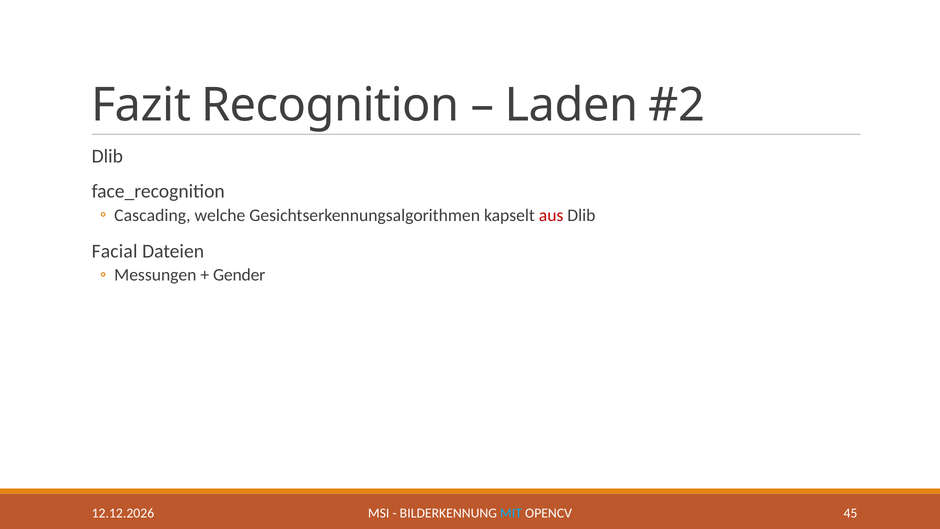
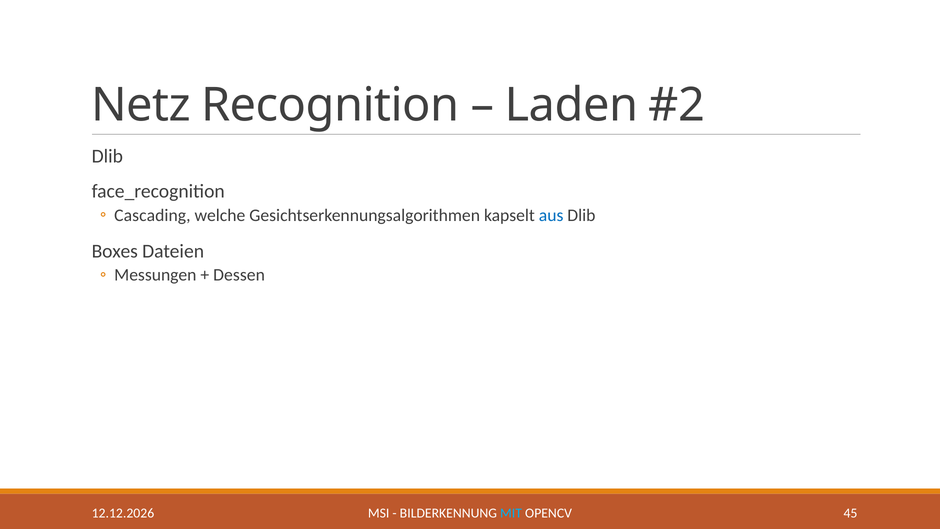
Fazit: Fazit -> Netz (141, 105)
aus colour: red -> blue (551, 215)
Facial: Facial -> Boxes (115, 251)
Gender: Gender -> Dessen (239, 275)
